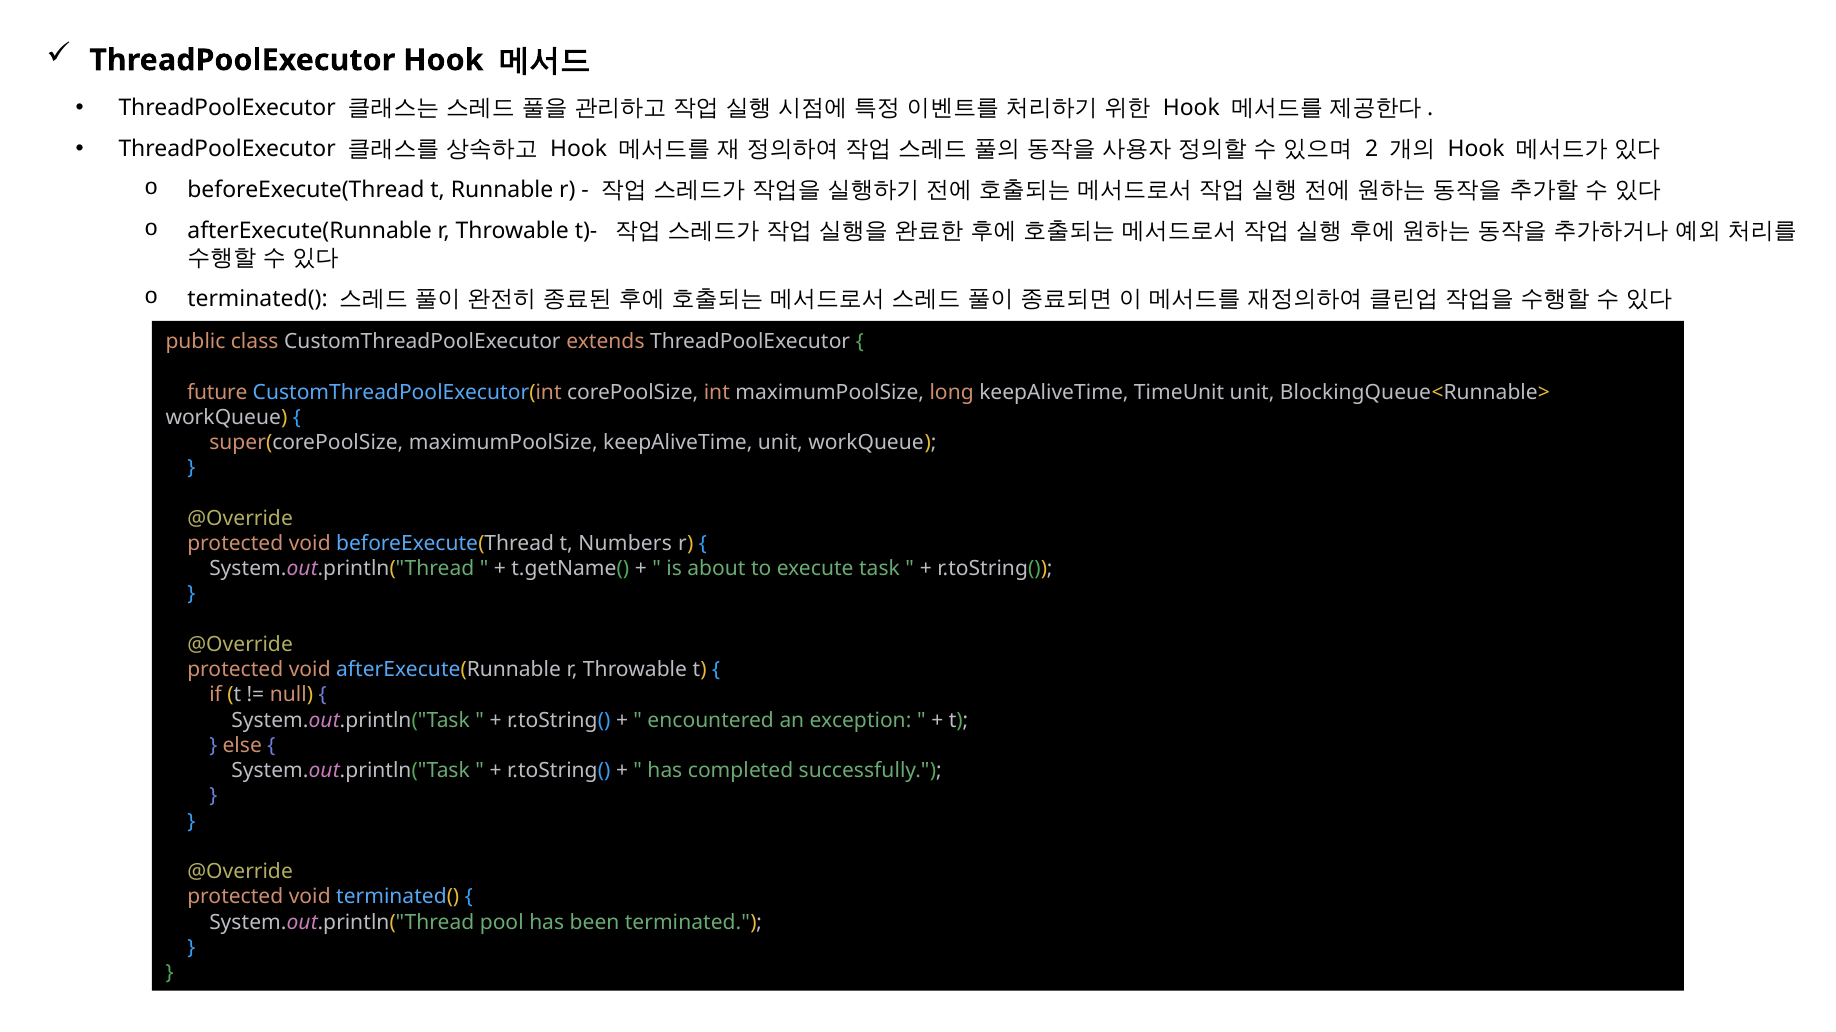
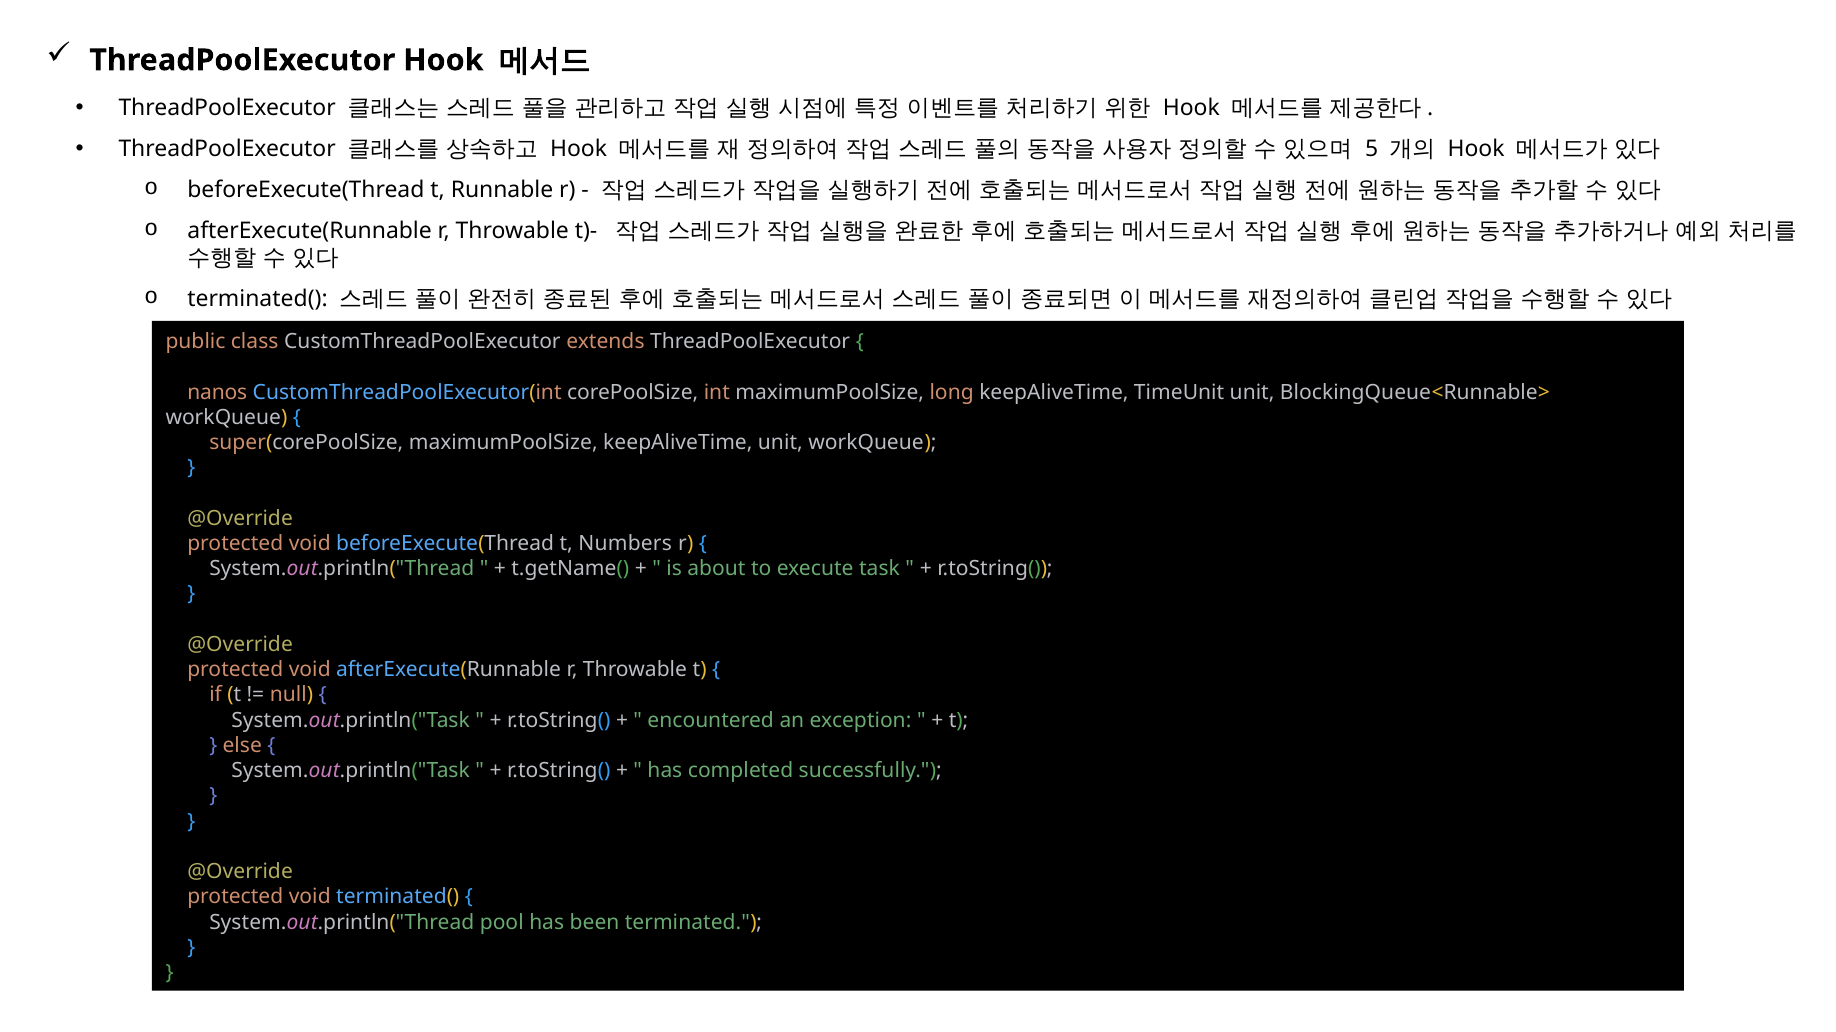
2: 2 -> 5 (1372, 149)
future: future -> nanos (217, 392)
